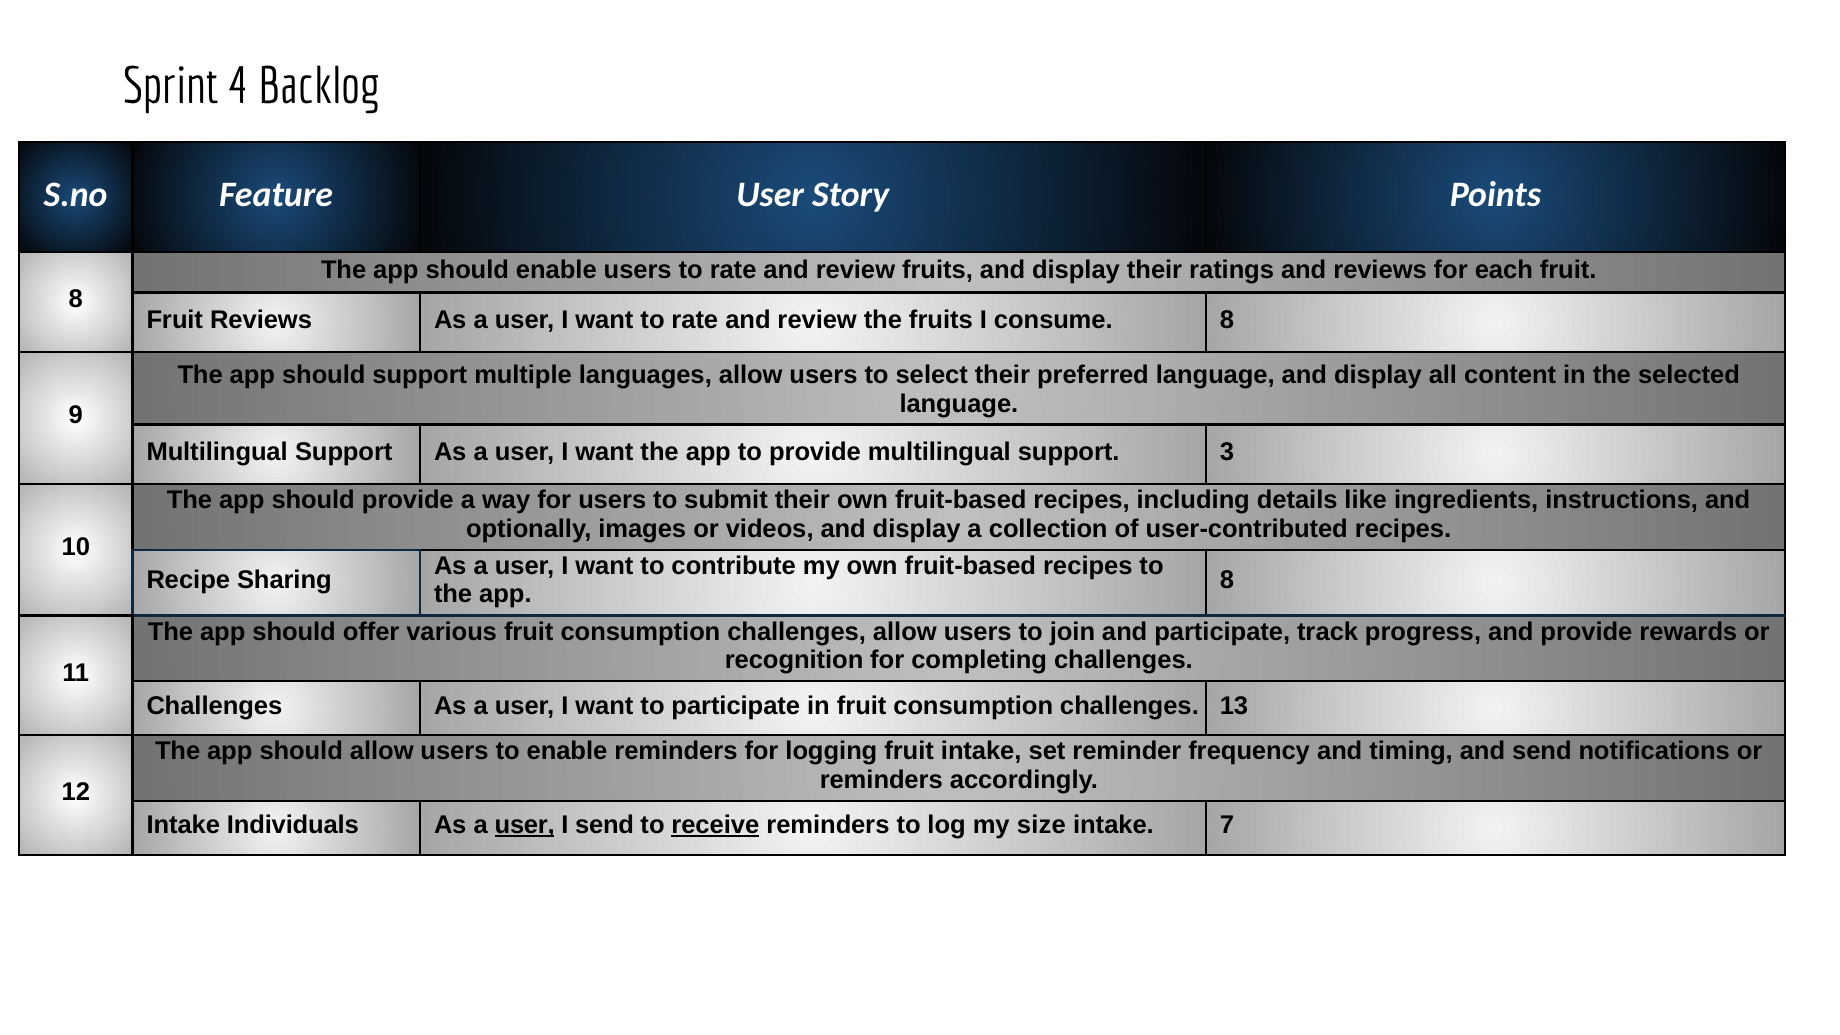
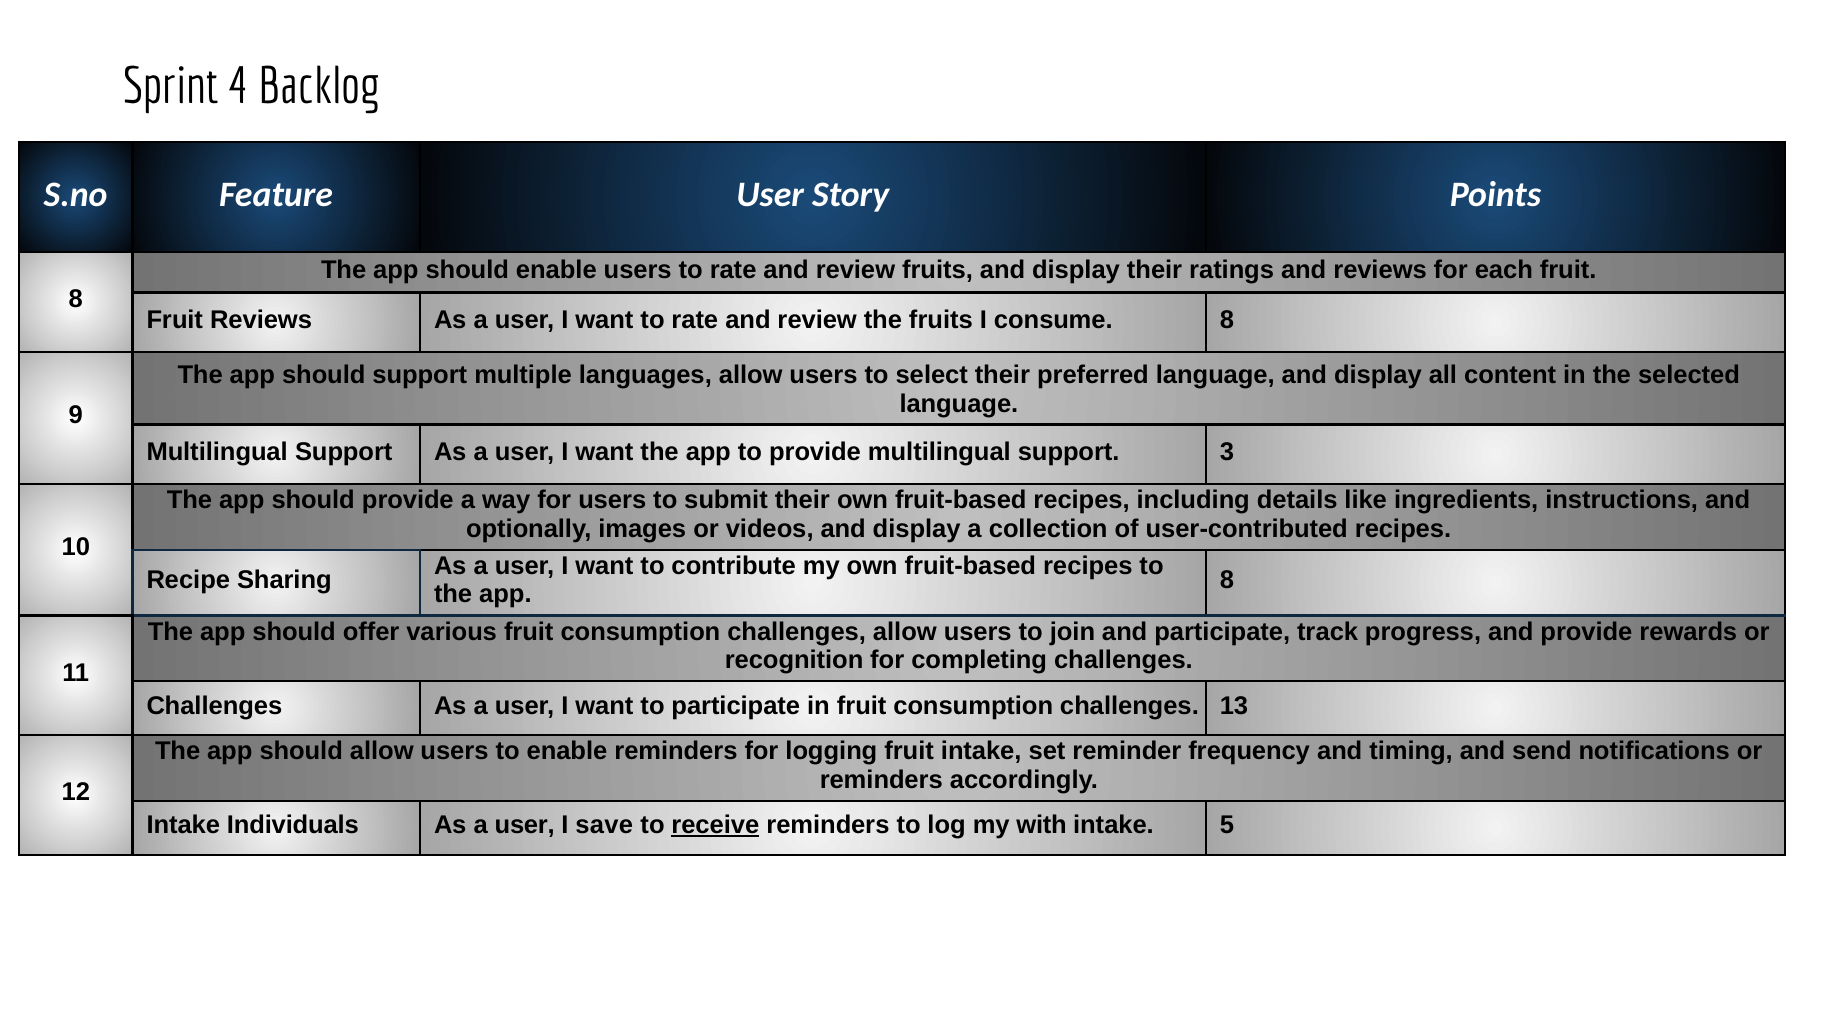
user underline: present -> none (525, 825)
I send: send -> save (604, 825)
size: size -> with (1042, 825)
7: 7 -> 5 (1227, 825)
